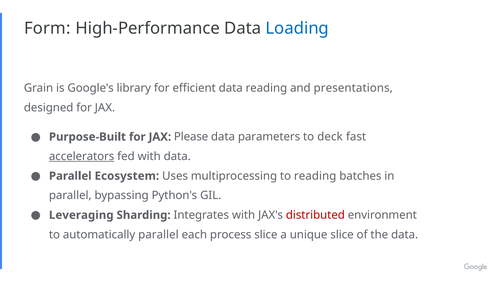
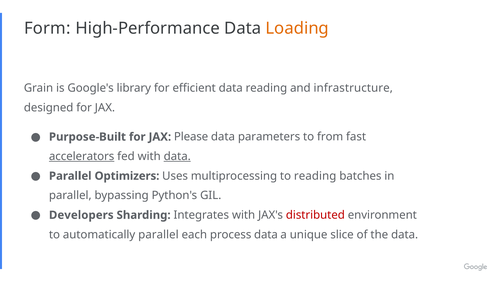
Loading colour: blue -> orange (297, 28)
presentations: presentations -> infrastructure (353, 88)
deck: deck -> from (330, 137)
data underline: none -> present (177, 156)
Ecosystem: Ecosystem -> Optimizers (127, 176)
Leveraging: Leveraging -> Developers (81, 215)
process slice: slice -> data (266, 235)
